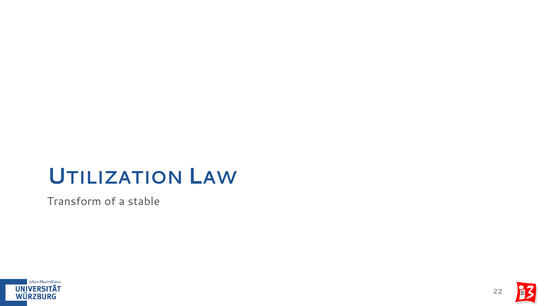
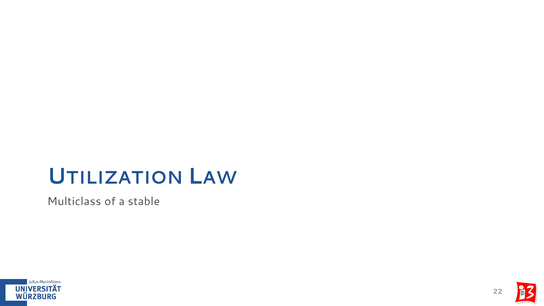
Transform: Transform -> Multiclass (74, 201)
